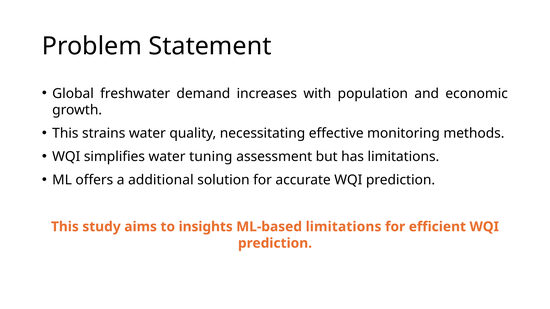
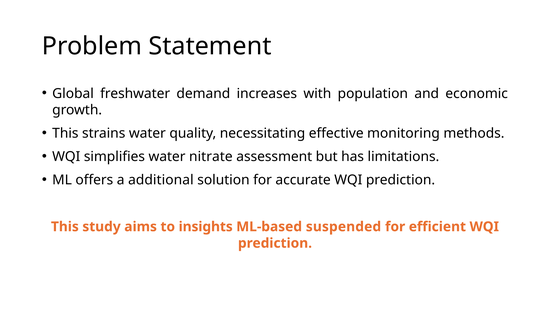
tuning: tuning -> nitrate (211, 157)
ML-based limitations: limitations -> suspended (343, 227)
